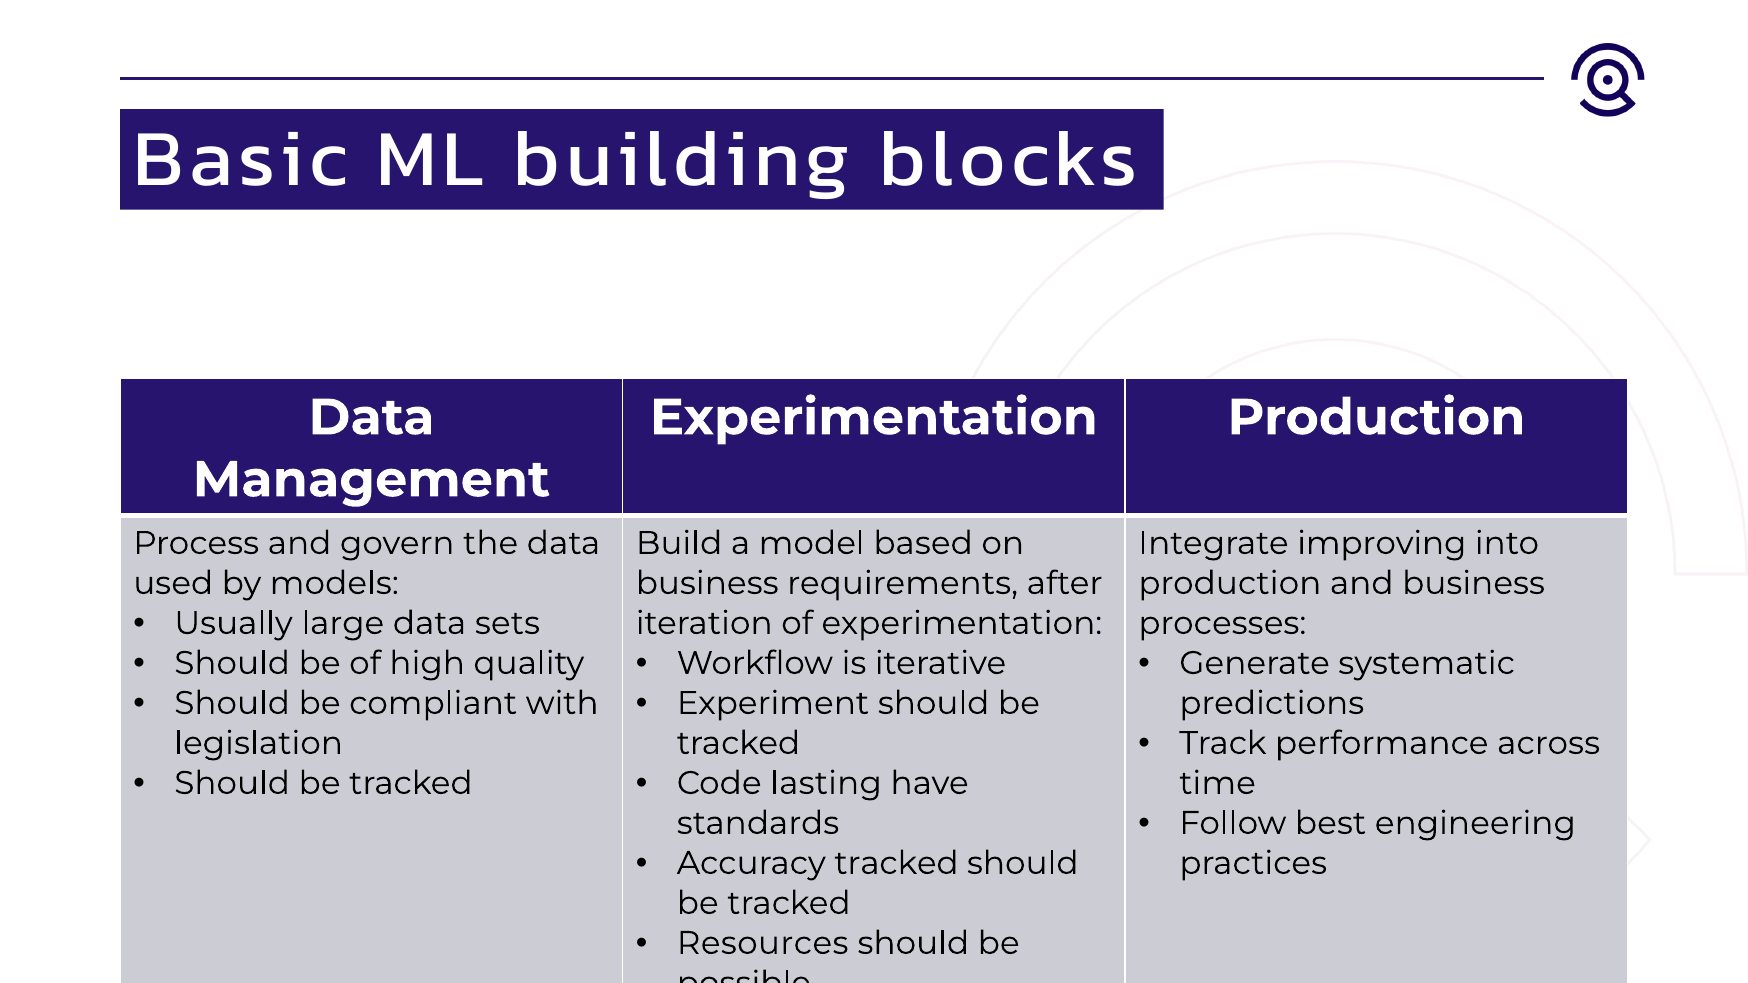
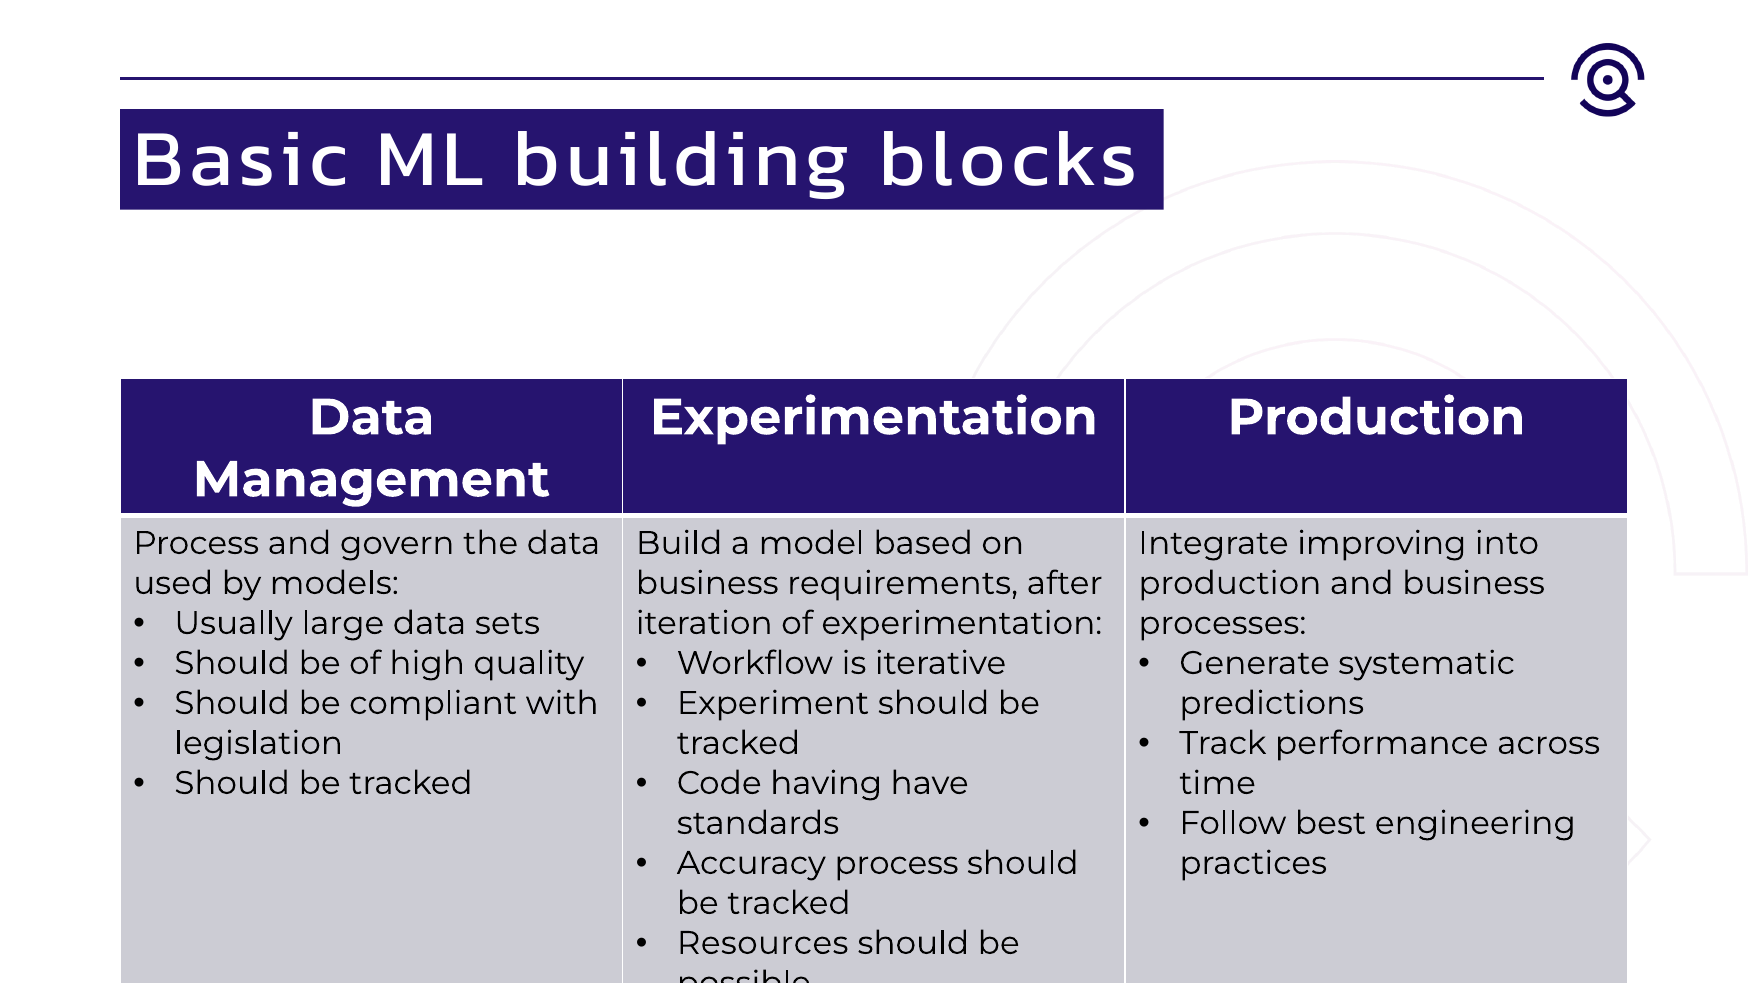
lasting: lasting -> having (826, 783)
Accuracy tracked: tracked -> process (896, 863)
